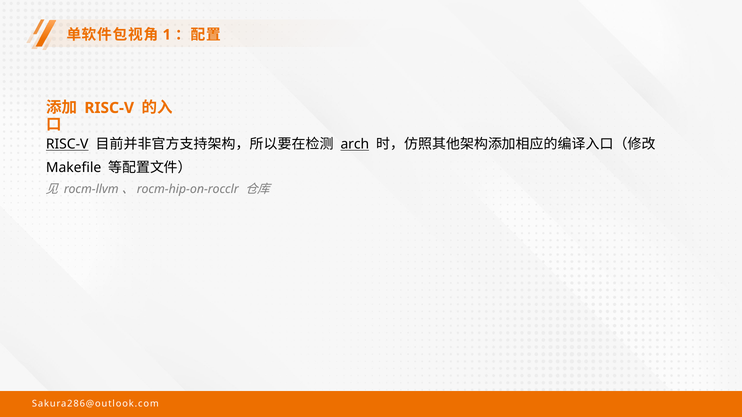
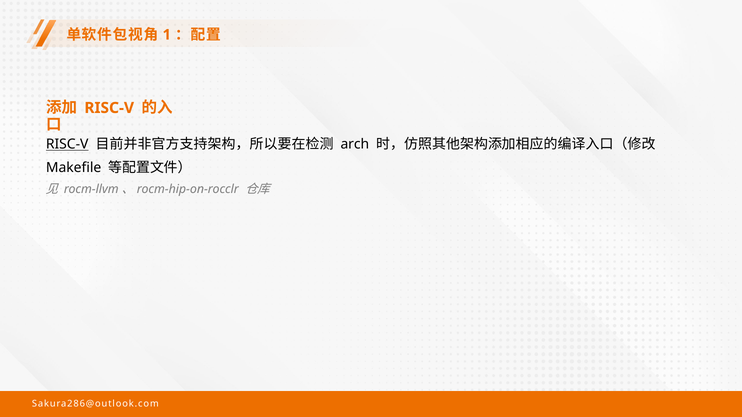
arch underline: present -> none (355, 144)
